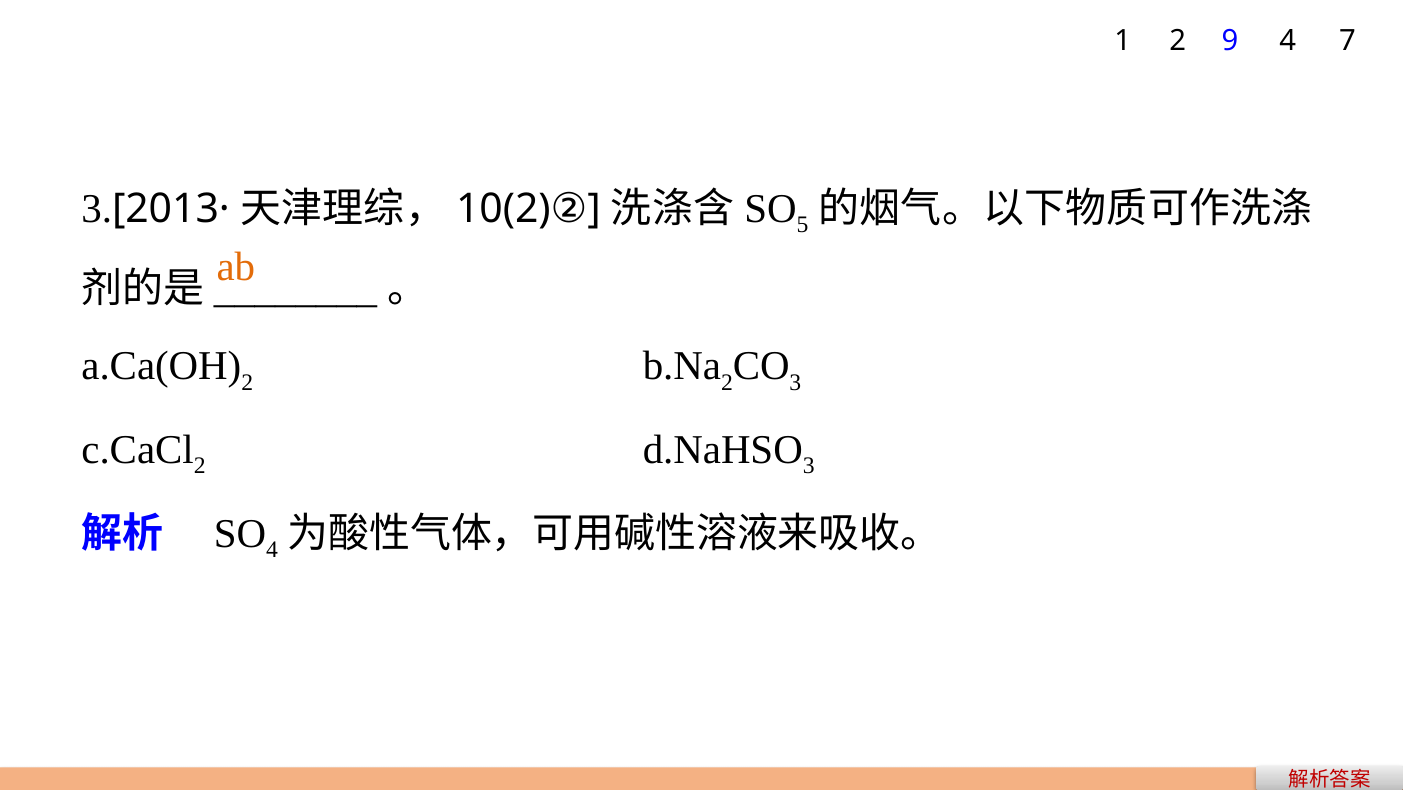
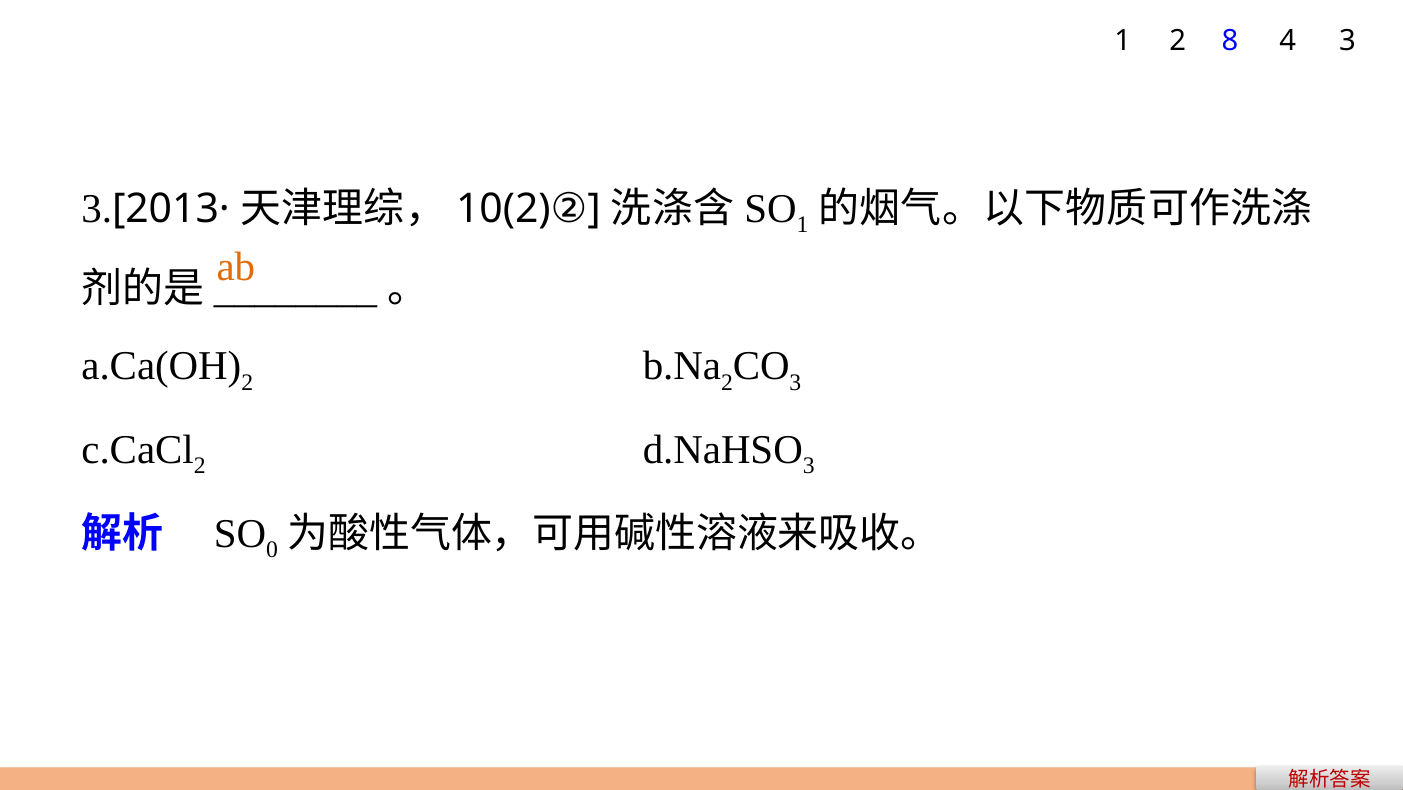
9: 9 -> 8 (1230, 40)
4 7: 7 -> 3 (1347, 40)
5: 5 -> 1 (802, 224)
4: 4 -> 0 (272, 550)
